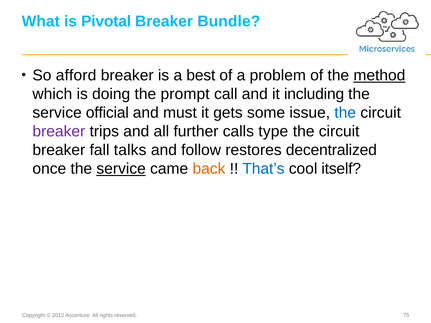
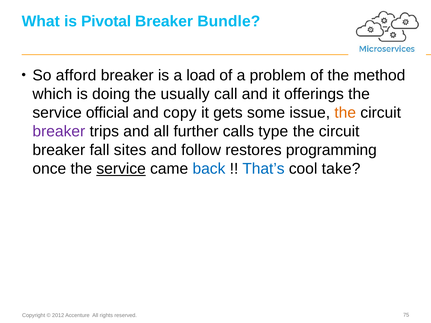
best: best -> load (201, 76)
method underline: present -> none (379, 76)
prompt: prompt -> usually (185, 94)
including: including -> offerings (314, 94)
must: must -> copy (180, 113)
the colour: blue -> orange (345, 113)
talks: talks -> sites (130, 150)
decentralized: decentralized -> programming (331, 150)
back colour: orange -> blue (209, 169)
itself: itself -> take (341, 169)
